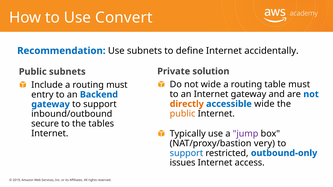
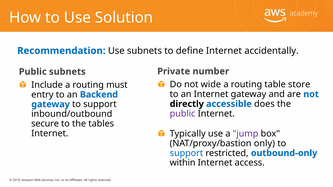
Convert: Convert -> Solution (124, 18)
solution: solution -> number (211, 71)
table must: must -> store (299, 85)
directly colour: orange -> black (187, 104)
accessible wide: wide -> does (264, 104)
public colour: orange -> purple (183, 114)
very: very -> only (264, 144)
issues: issues -> within (183, 163)
